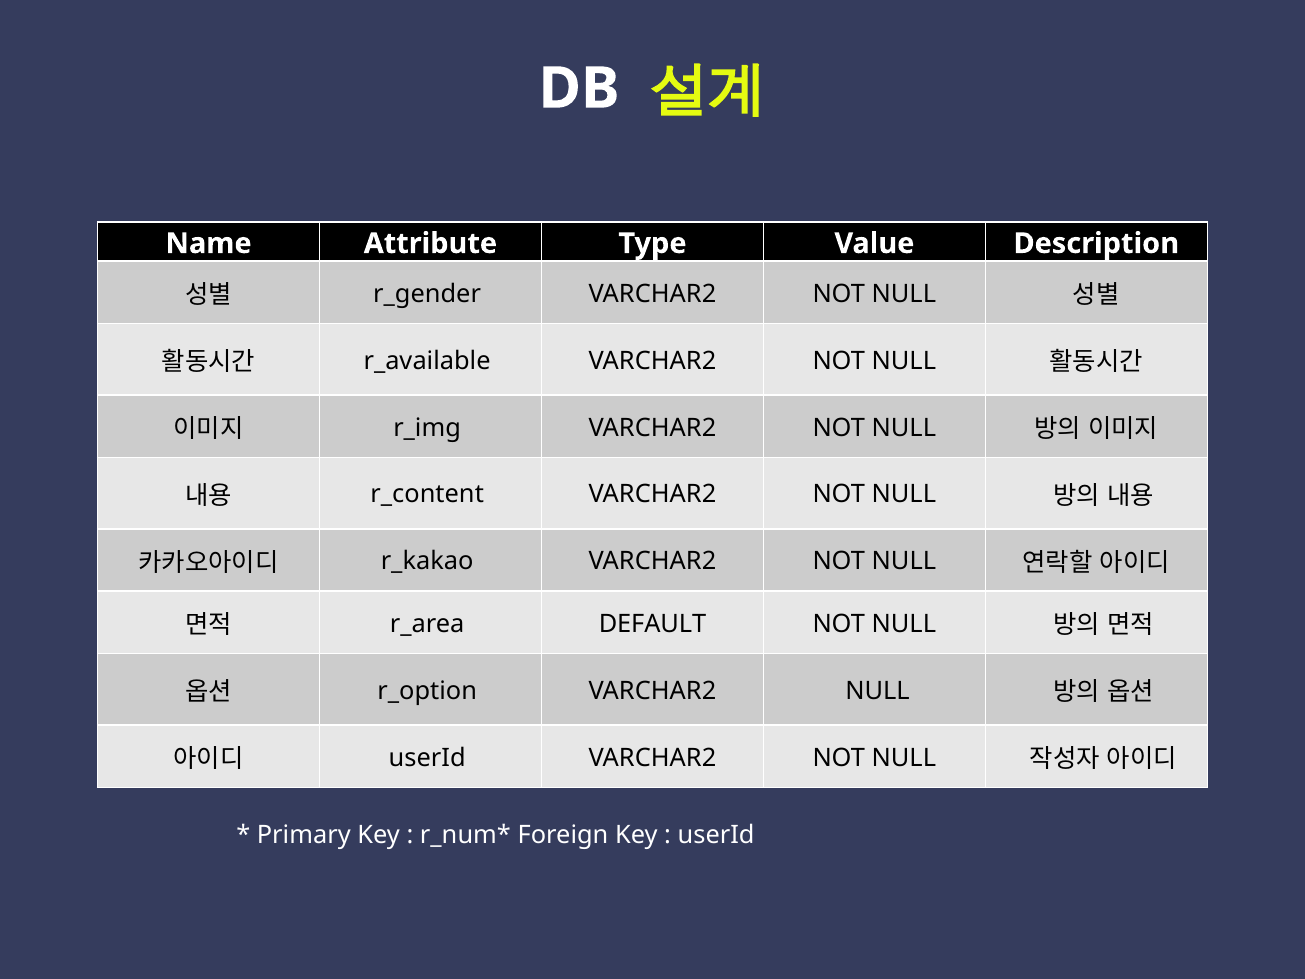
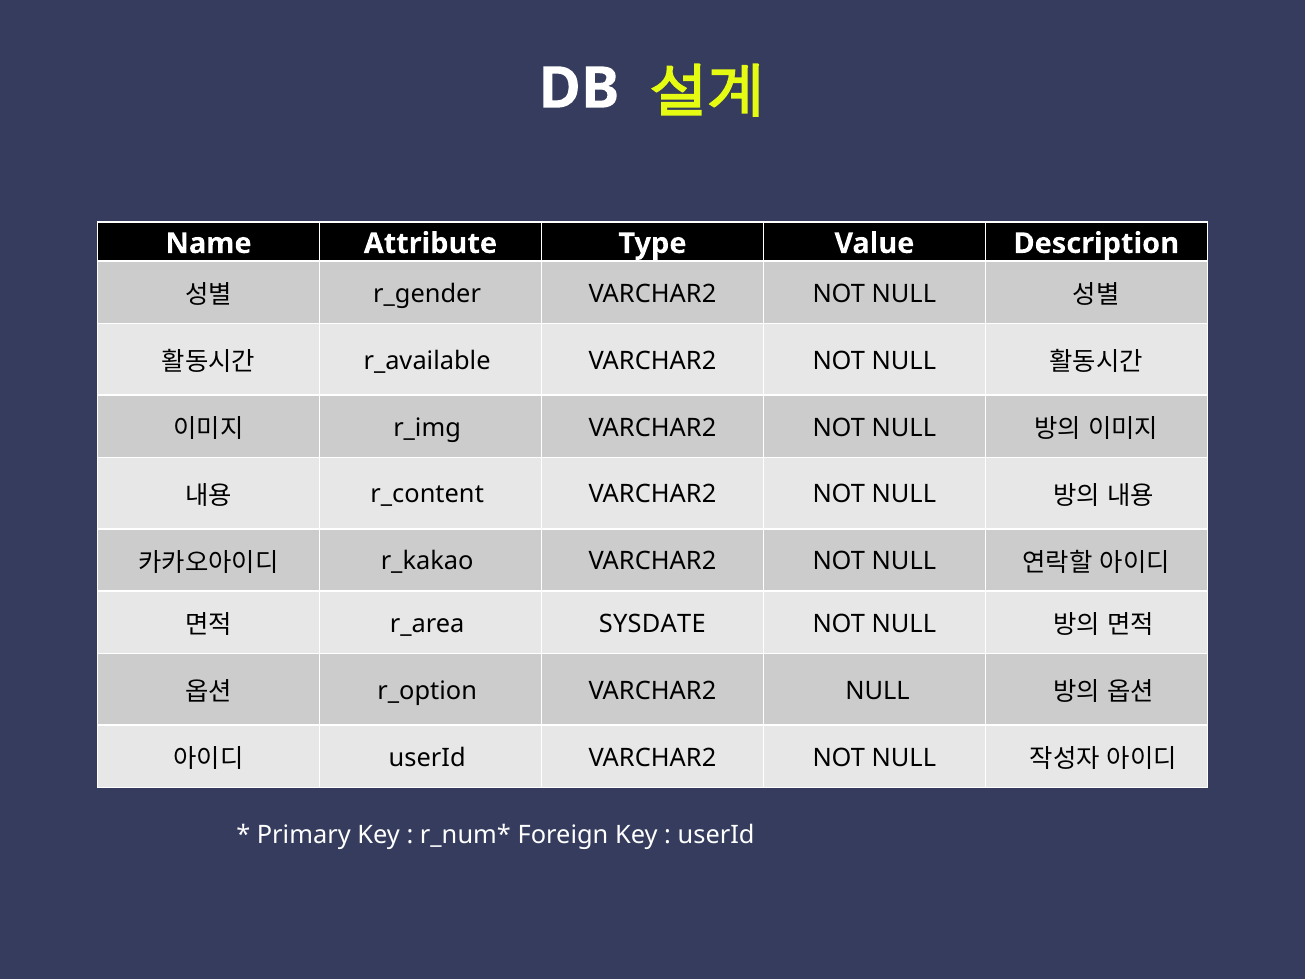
DEFAULT: DEFAULT -> SYSDATE (652, 624)
